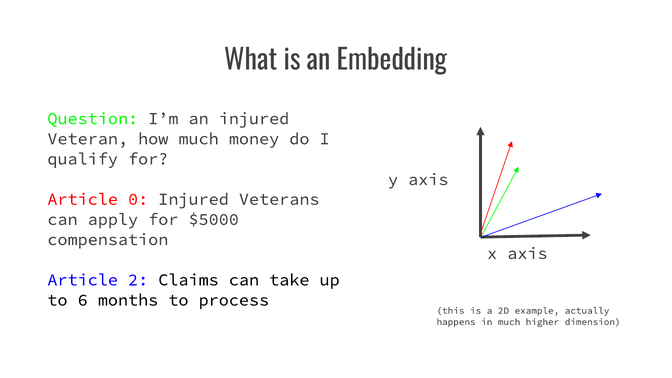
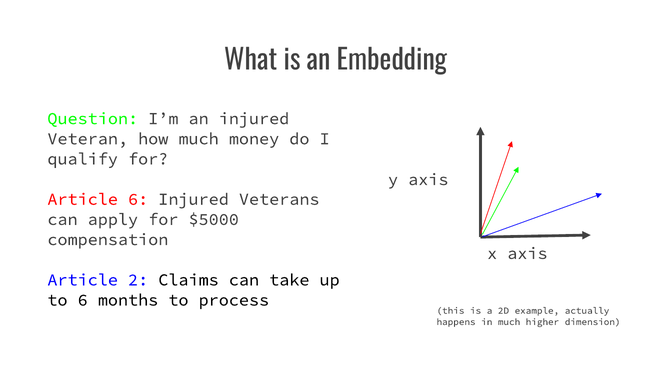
Article 0: 0 -> 6 (138, 199)
